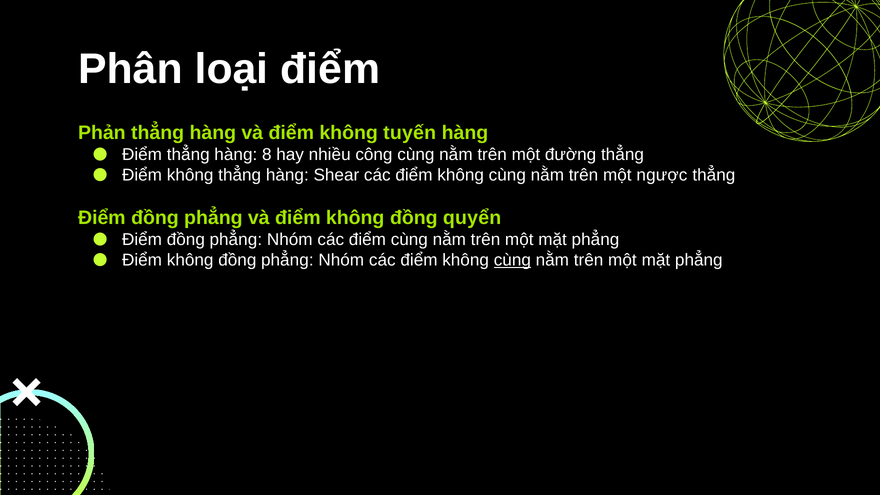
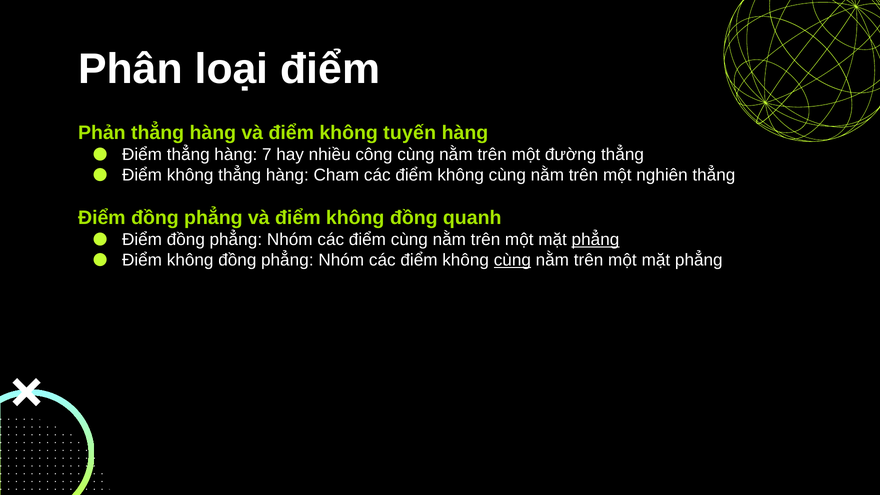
8: 8 -> 7 (267, 155)
Shear: Shear -> Cham (336, 175)
ngược: ngược -> nghiên (662, 175)
quyển: quyển -> quanh (472, 218)
phẳng underline: none -> present (595, 240)
